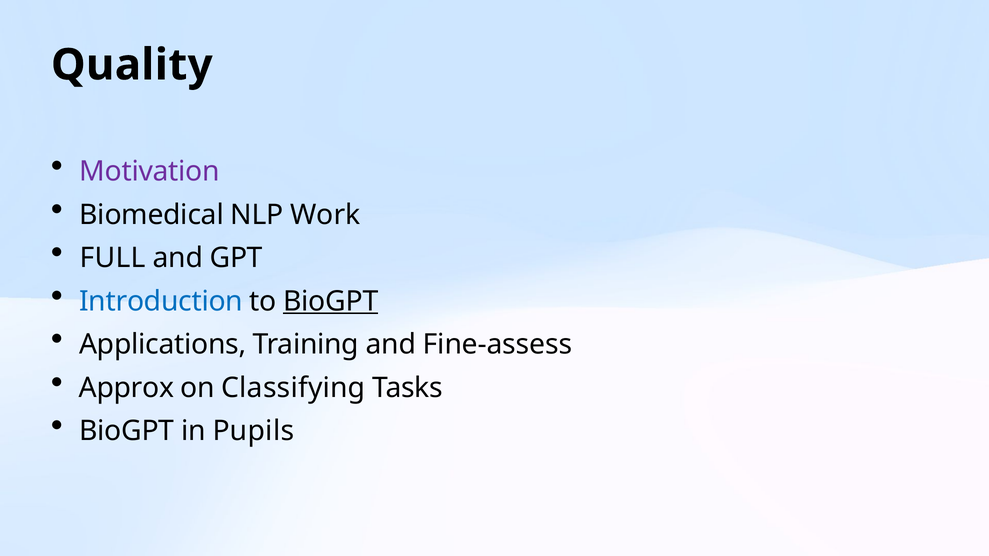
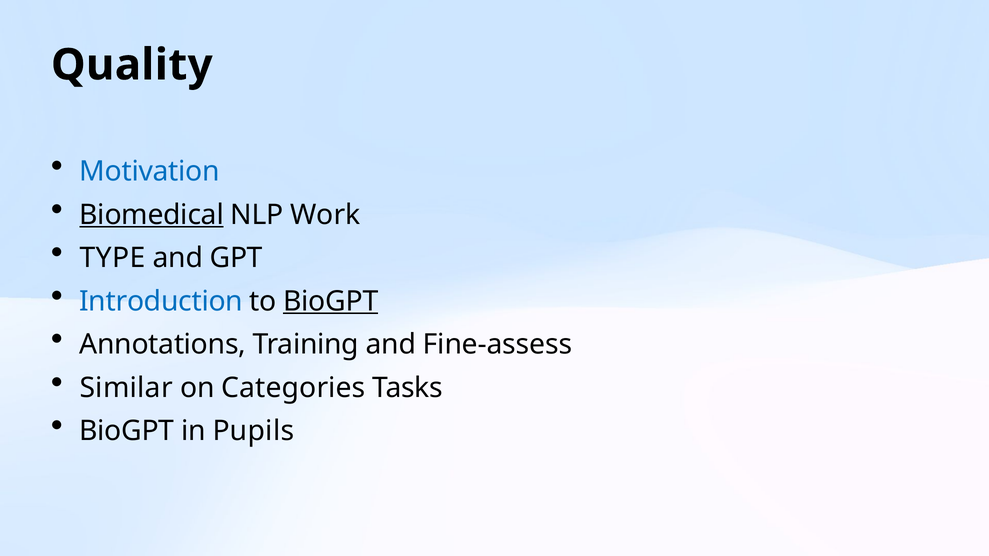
Motivation colour: purple -> blue (150, 172)
Biomedical underline: none -> present (152, 215)
FULL: FULL -> TYPE (112, 258)
Applications: Applications -> Annotations (163, 345)
Approx: Approx -> Similar (126, 388)
Classifying: Classifying -> Categories (293, 388)
